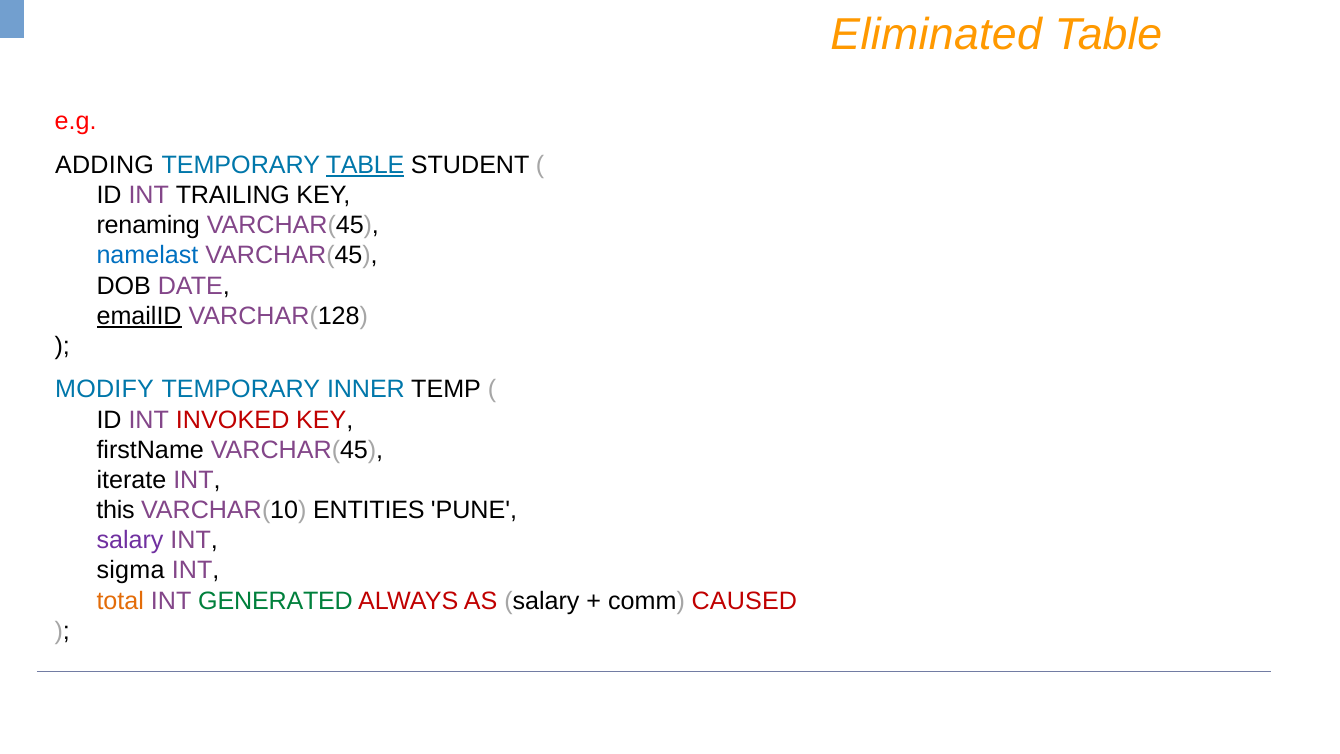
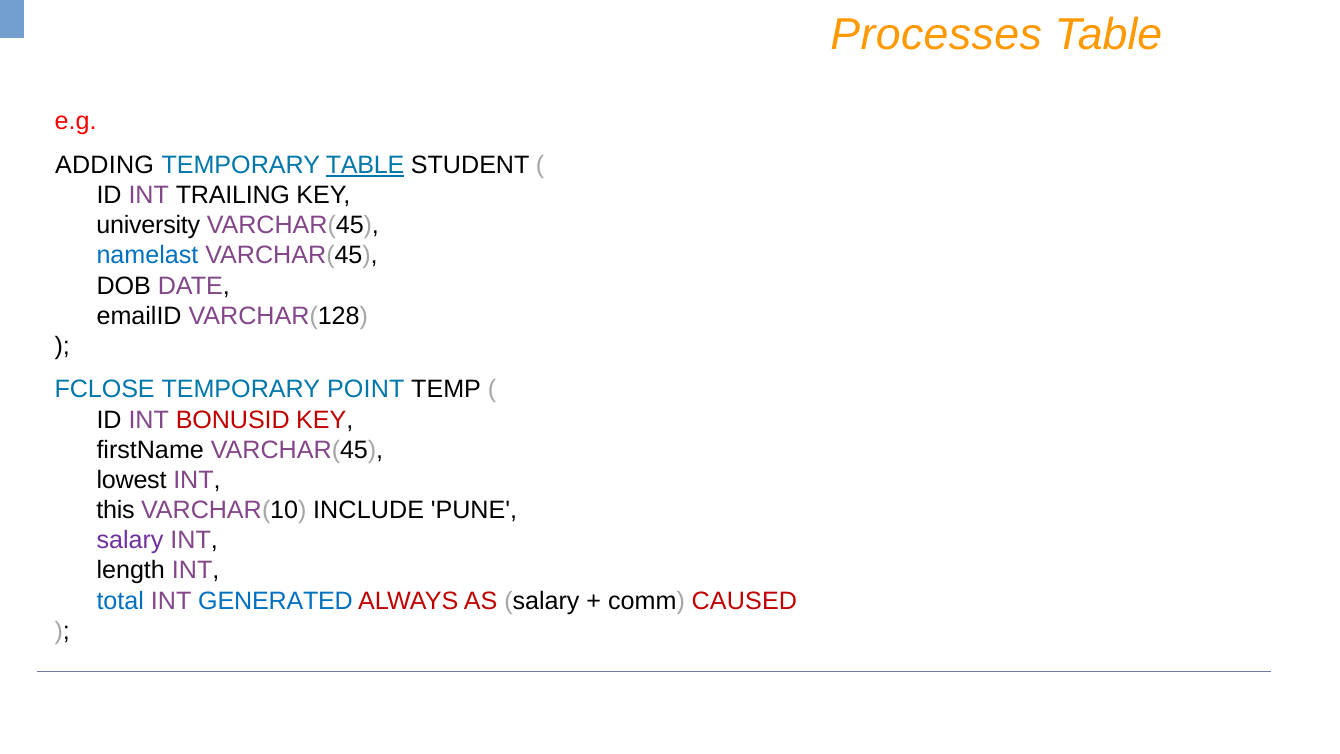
Eliminated: Eliminated -> Processes (936, 35)
renaming: renaming -> university (148, 225)
emailID underline: present -> none (139, 316)
MODIFY: MODIFY -> FCLOSE (105, 390)
INNER: INNER -> POINT (366, 390)
INVOKED: INVOKED -> BONUSID (233, 420)
iterate: iterate -> lowest (132, 480)
ENTITIES: ENTITIES -> INCLUDE (369, 510)
sigma: sigma -> length (131, 570)
total colour: orange -> blue (120, 601)
GENERATED colour: green -> blue (276, 601)
